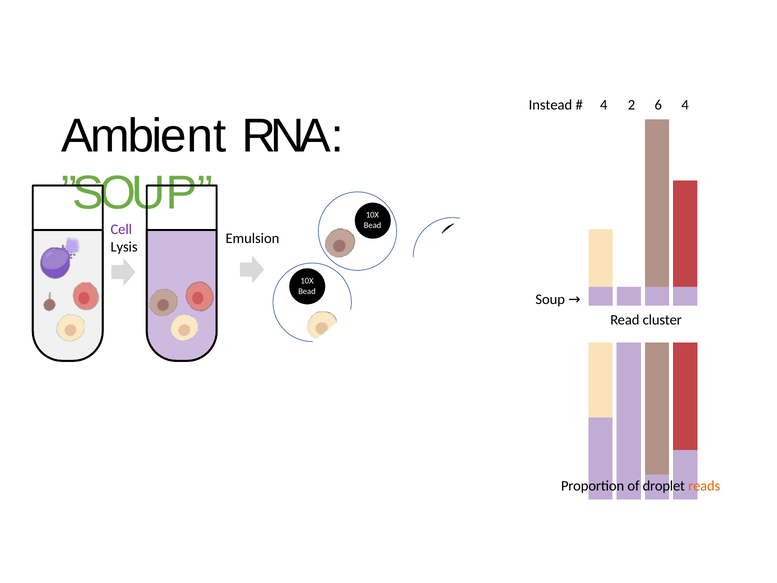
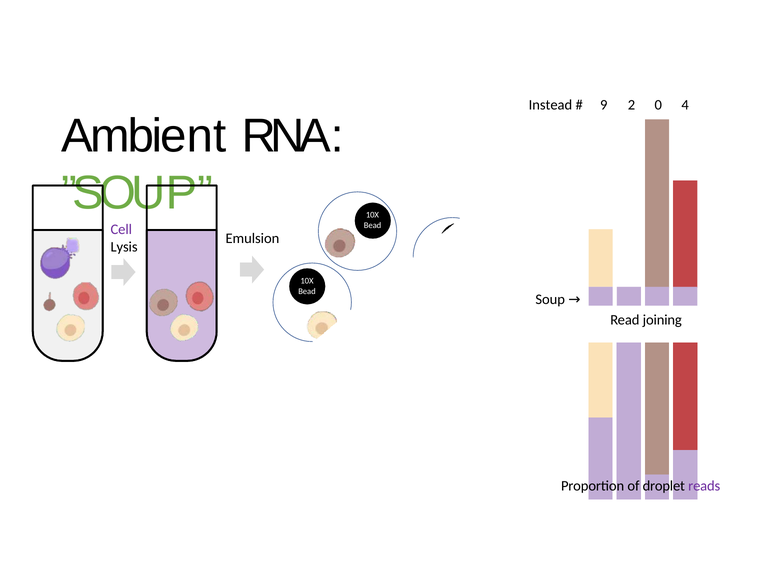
4: 4 -> 9 (604, 105)
6: 6 -> 0 (658, 105)
cluster: cluster -> joining (662, 320)
reads colour: orange -> purple (704, 486)
